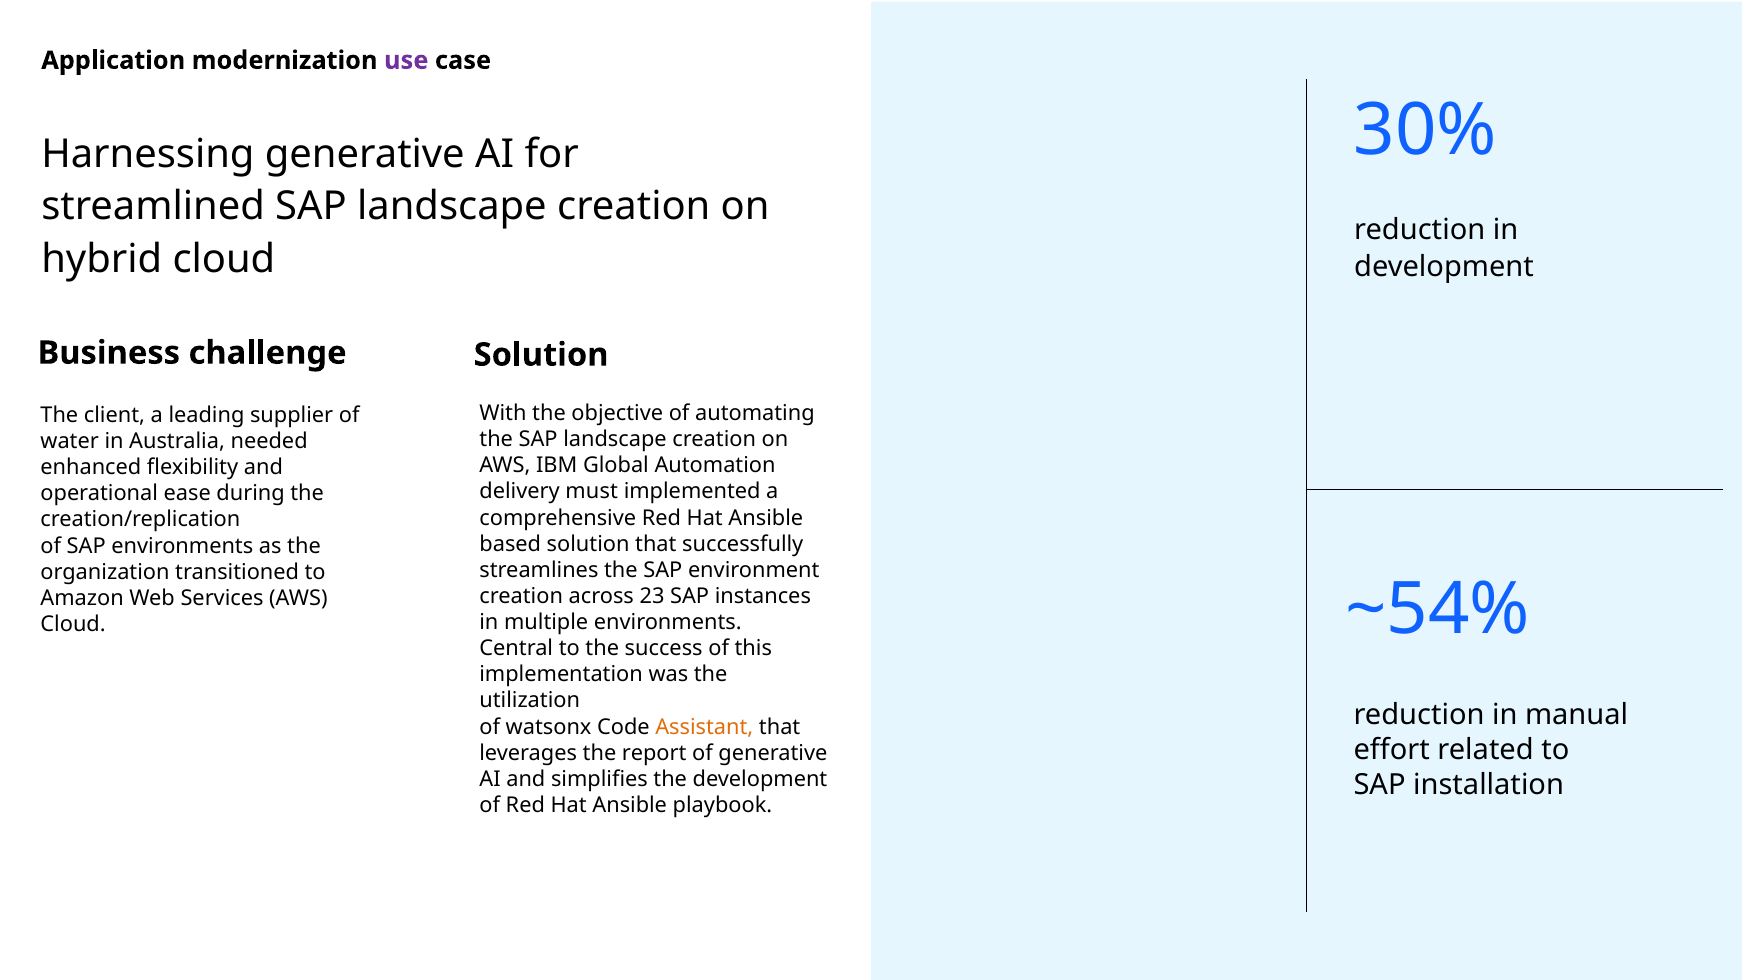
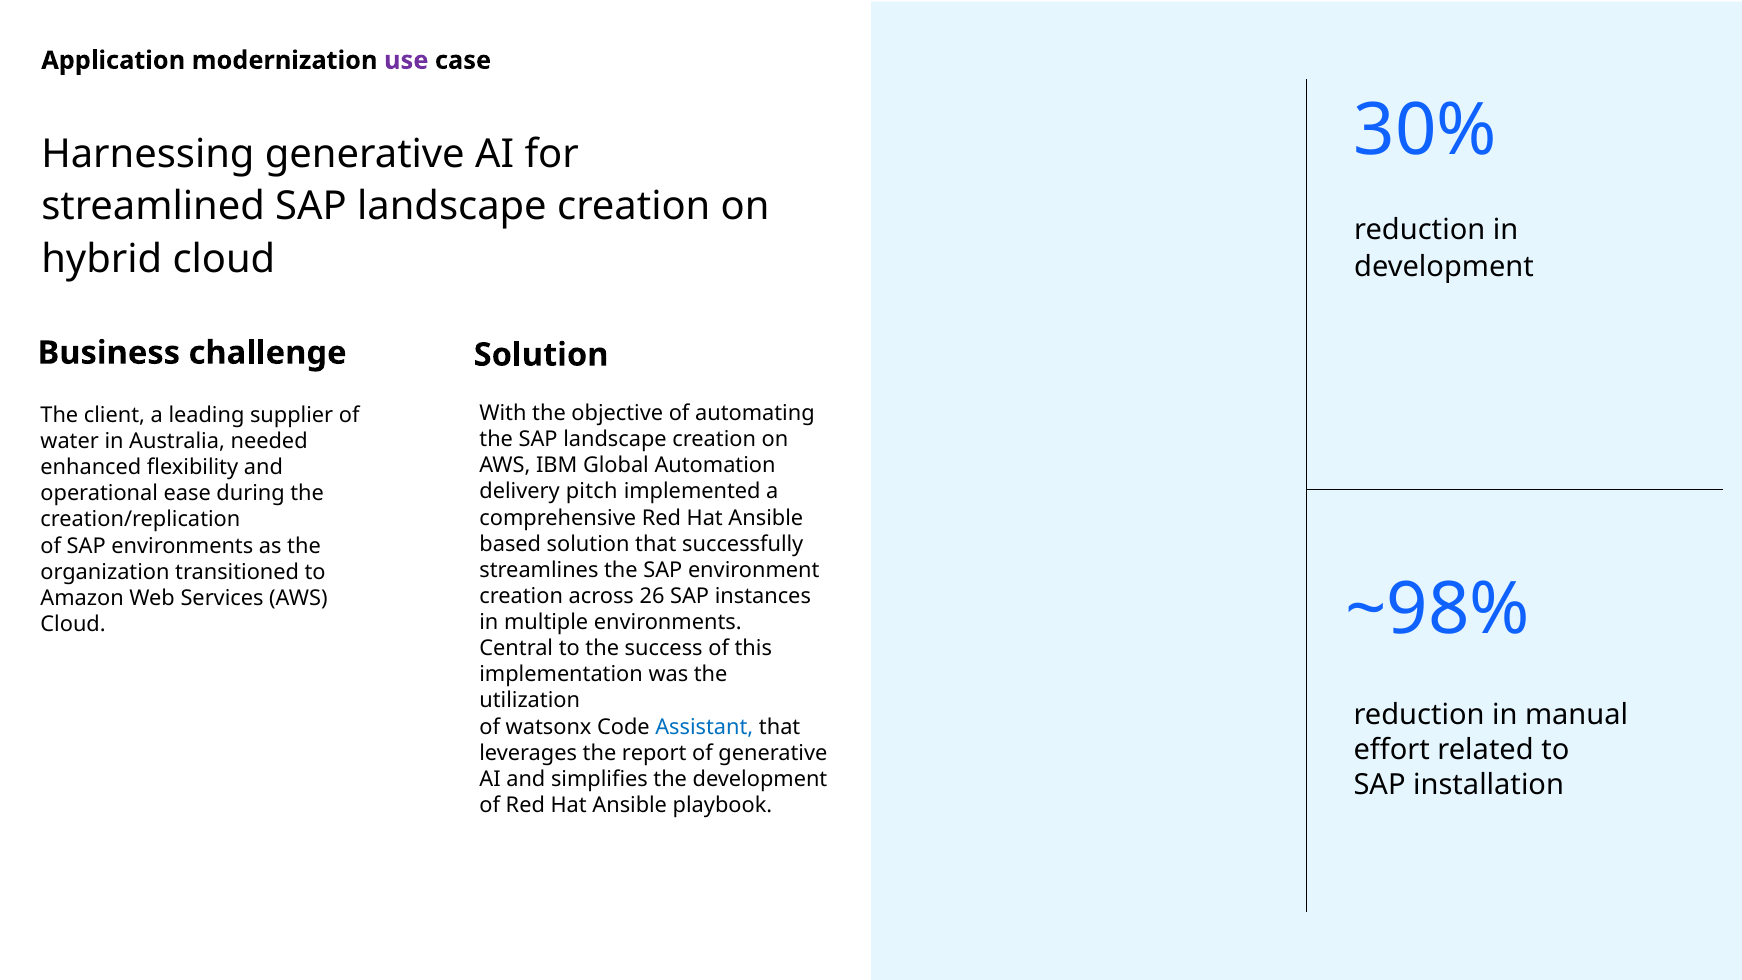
must: must -> pitch (592, 492)
~54%: ~54% -> ~98% (1438, 610)
23: 23 -> 26 (652, 596)
Assistant colour: orange -> blue (704, 727)
